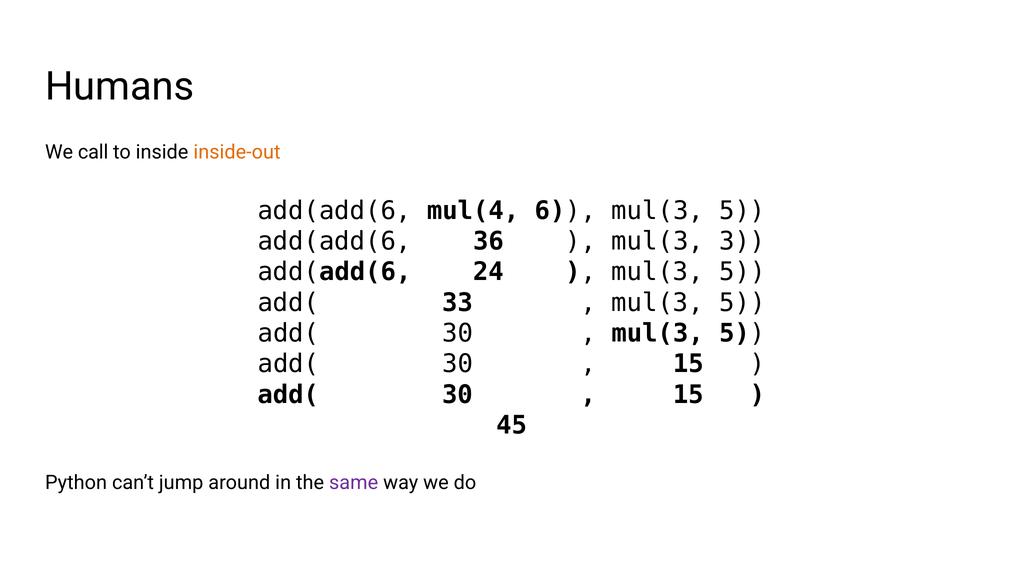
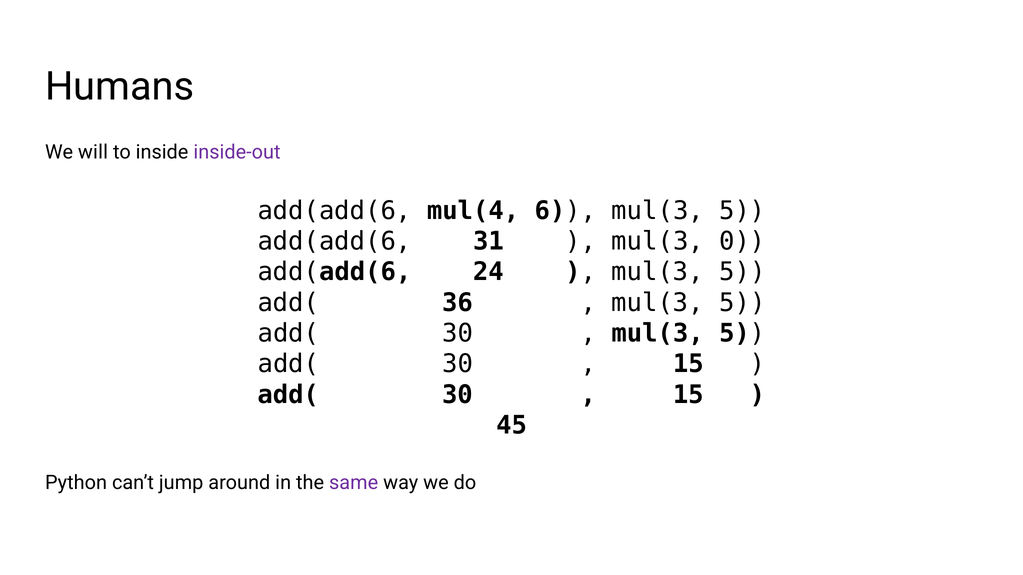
call: call -> will (93, 152)
inside-out colour: orange -> purple (237, 152)
36: 36 -> 31 (489, 242)
3: 3 -> 0 (742, 242)
33: 33 -> 36 (457, 303)
